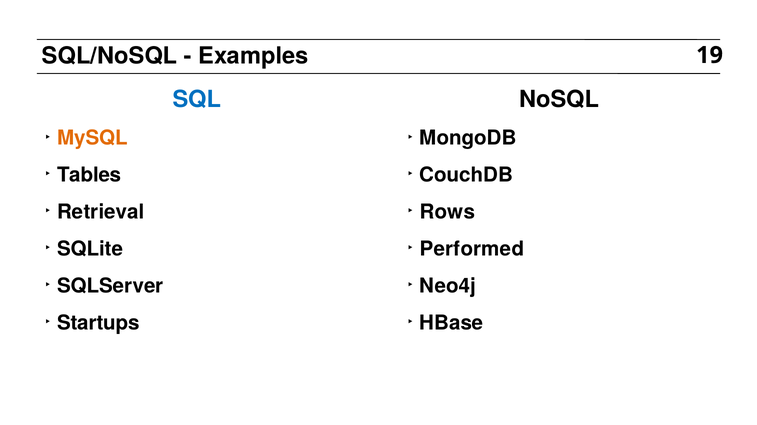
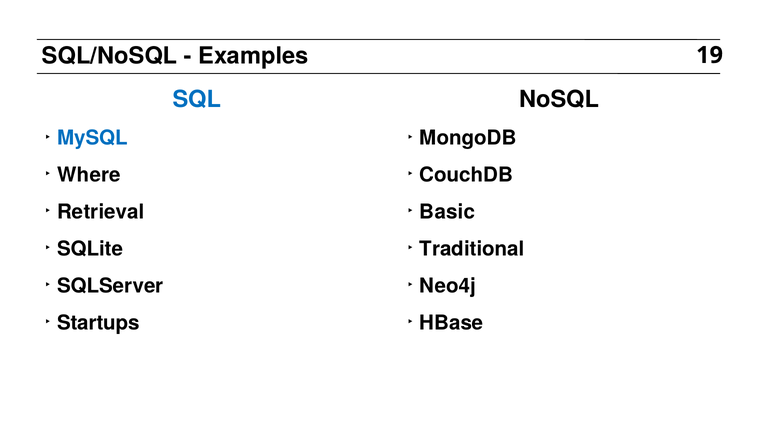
MySQL colour: orange -> blue (92, 138)
Tables: Tables -> Where (89, 175)
Rows: Rows -> Basic (447, 212)
Performed: Performed -> Traditional (472, 249)
